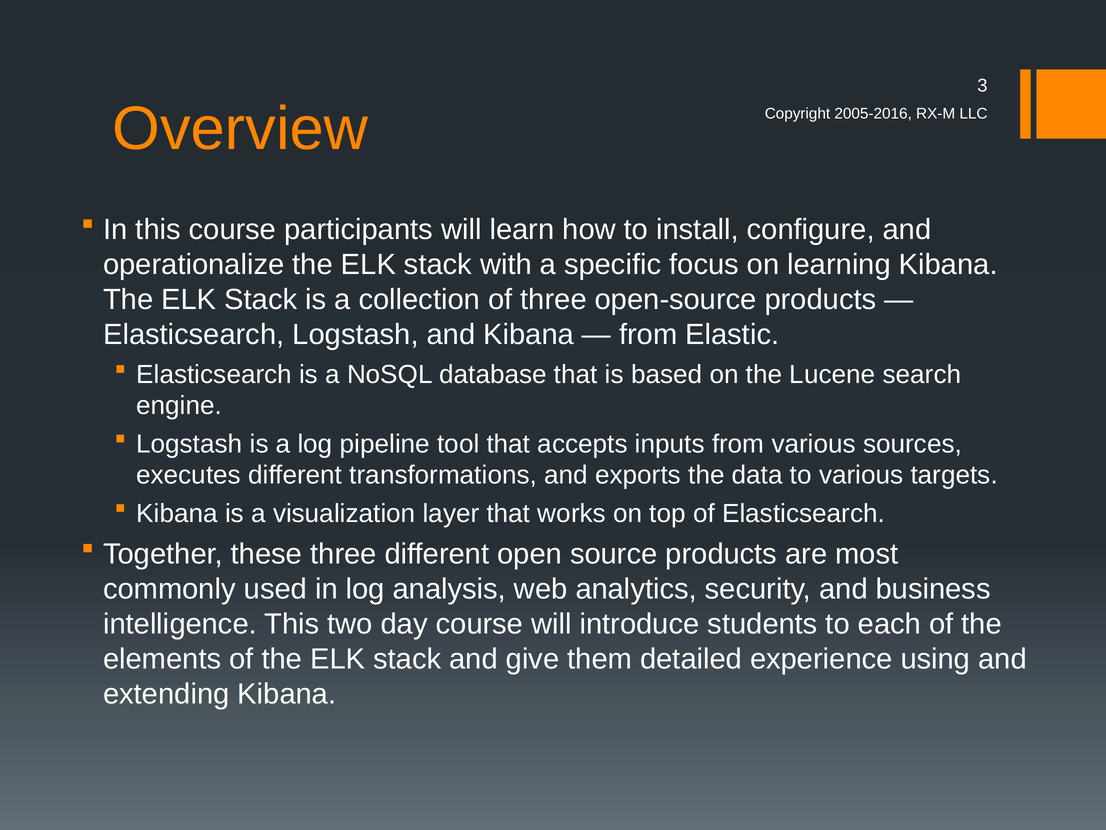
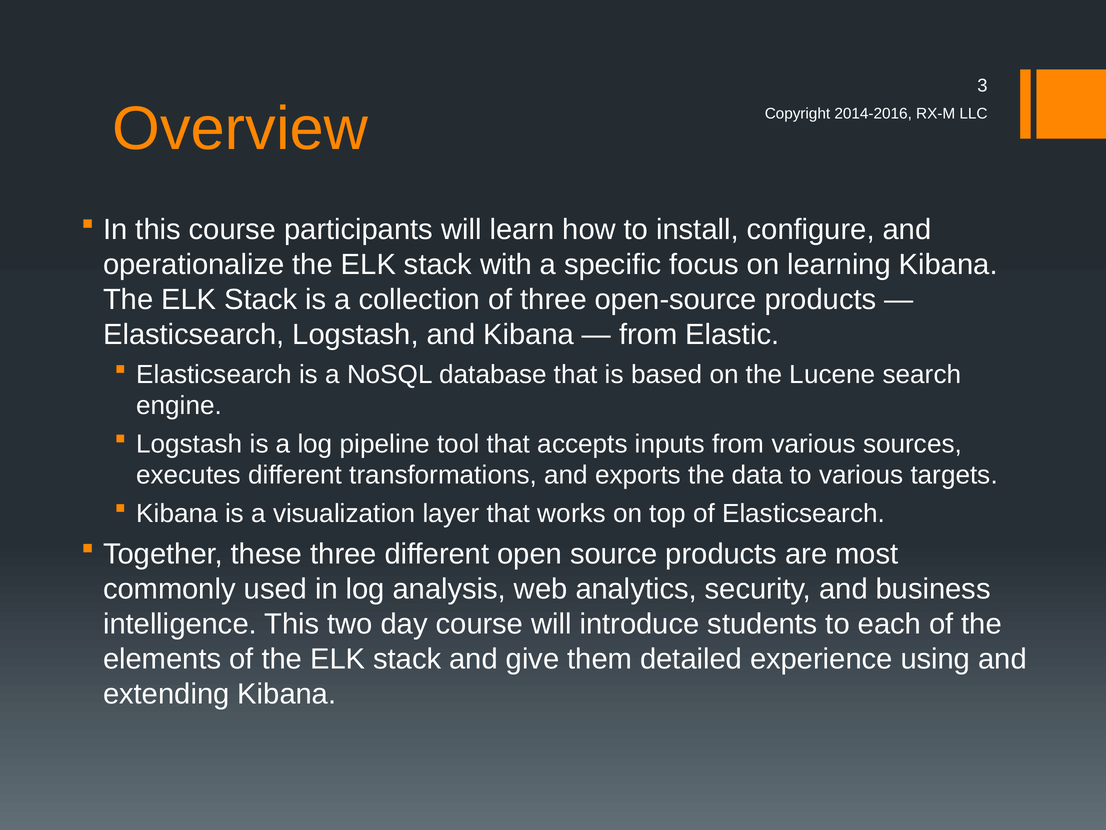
2005-2016: 2005-2016 -> 2014-2016 (873, 114)
